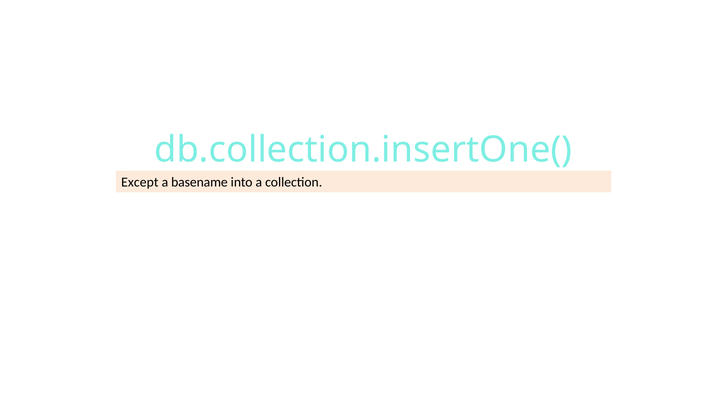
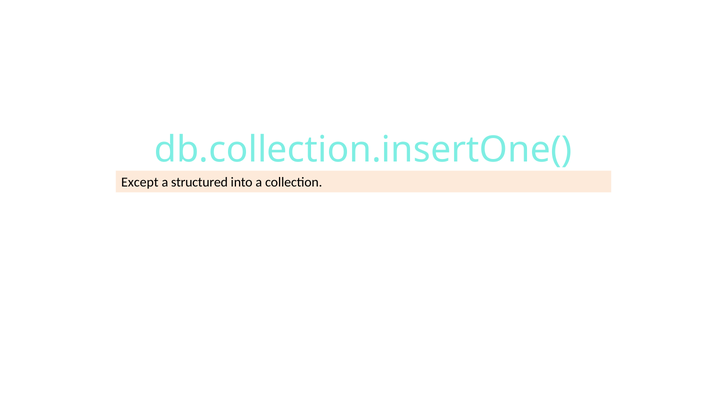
basename: basename -> structured (199, 182)
